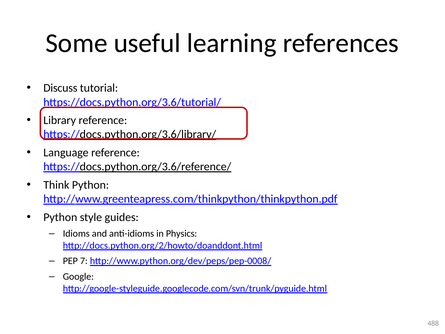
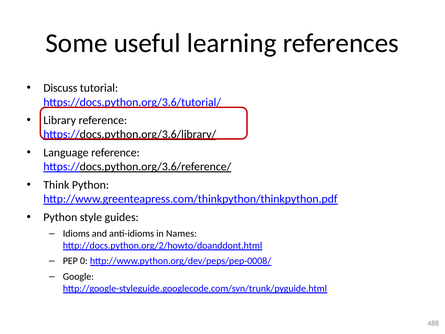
Physics: Physics -> Names (181, 233)
7: 7 -> 0 (84, 261)
